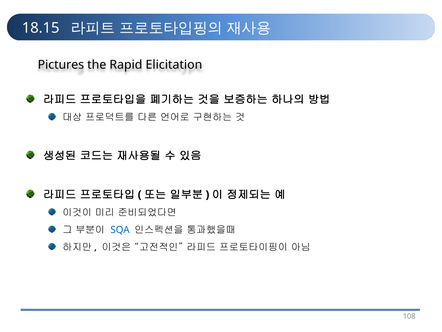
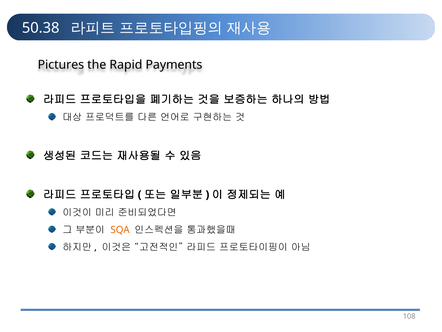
18.15: 18.15 -> 50.38 (41, 28)
Elicitation: Elicitation -> Payments (174, 65)
SQA colour: blue -> orange (120, 230)
